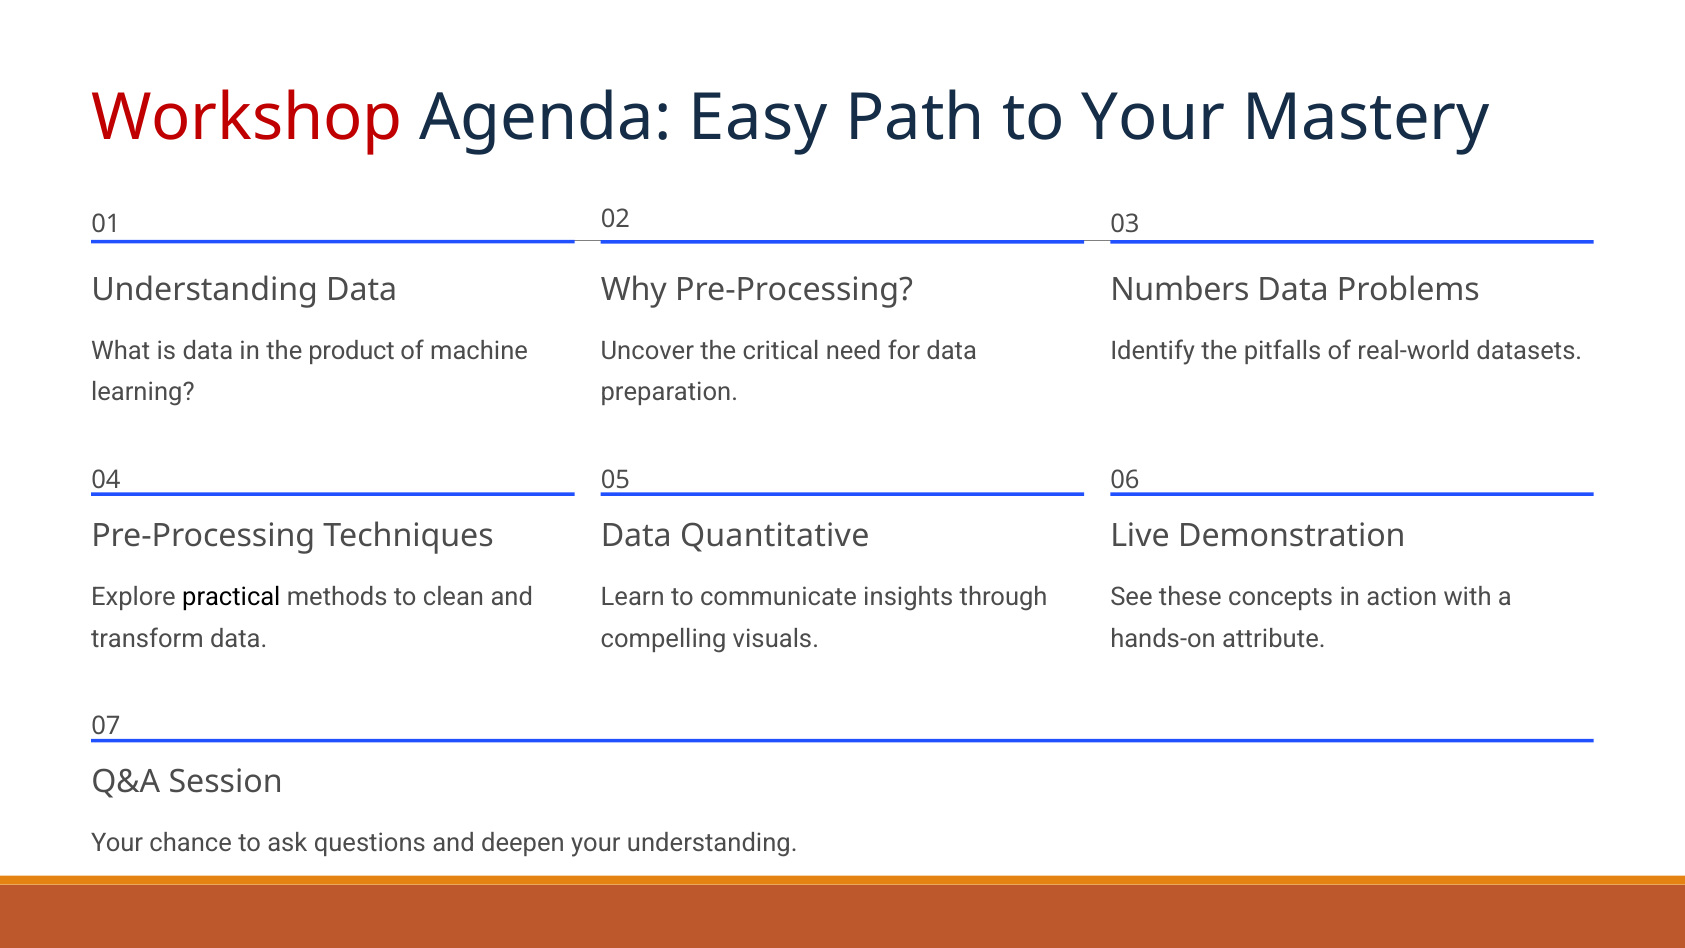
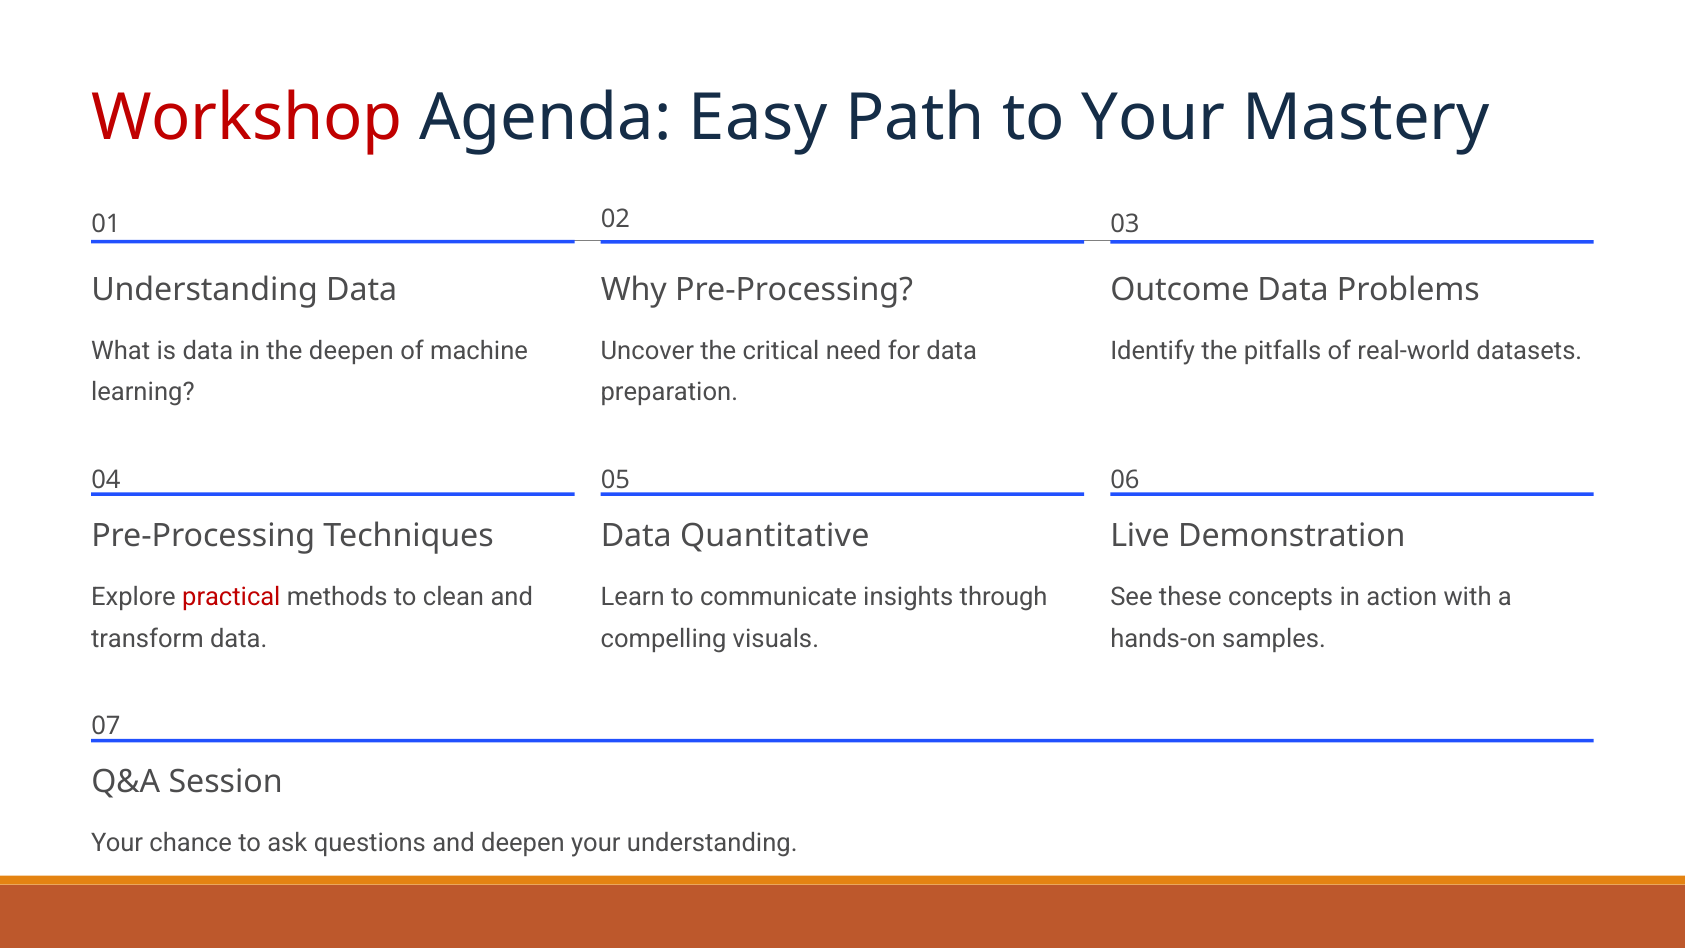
Numbers: Numbers -> Outcome (1180, 289)
the product: product -> deepen (351, 351)
practical colour: black -> red (231, 597)
attribute: attribute -> samples (1274, 639)
